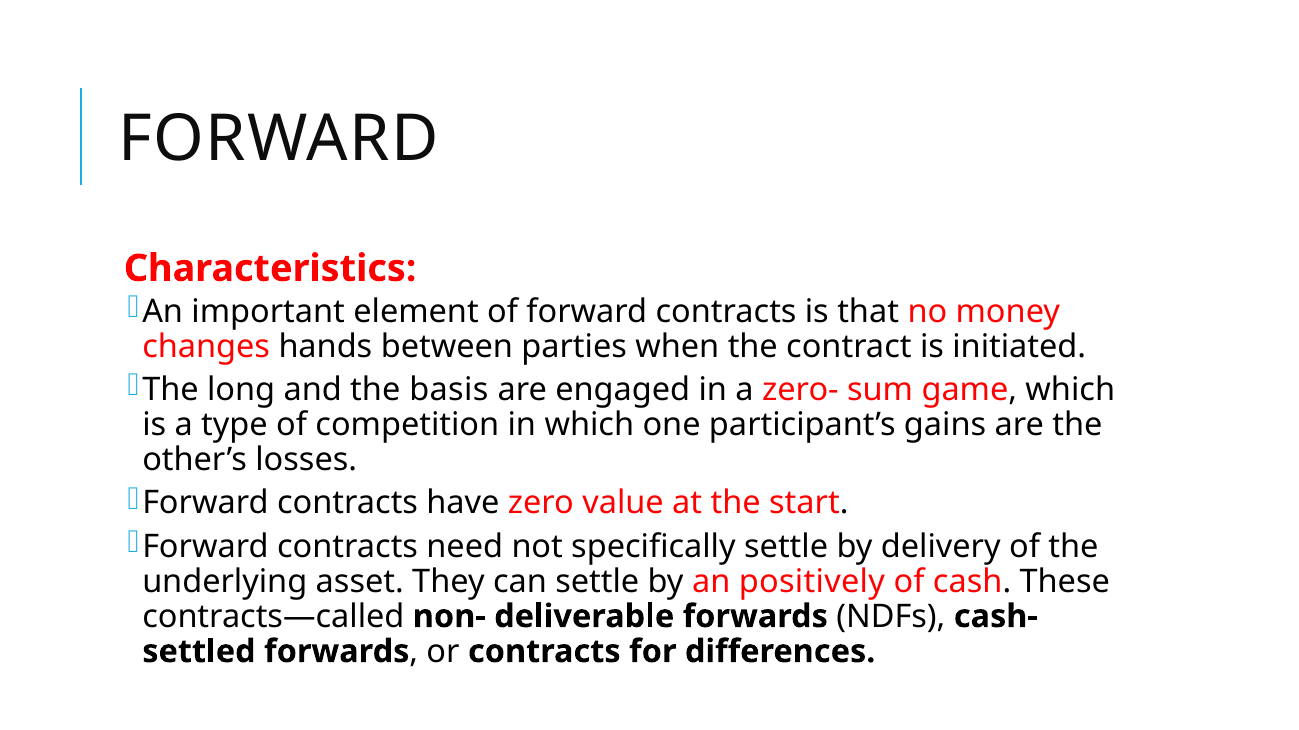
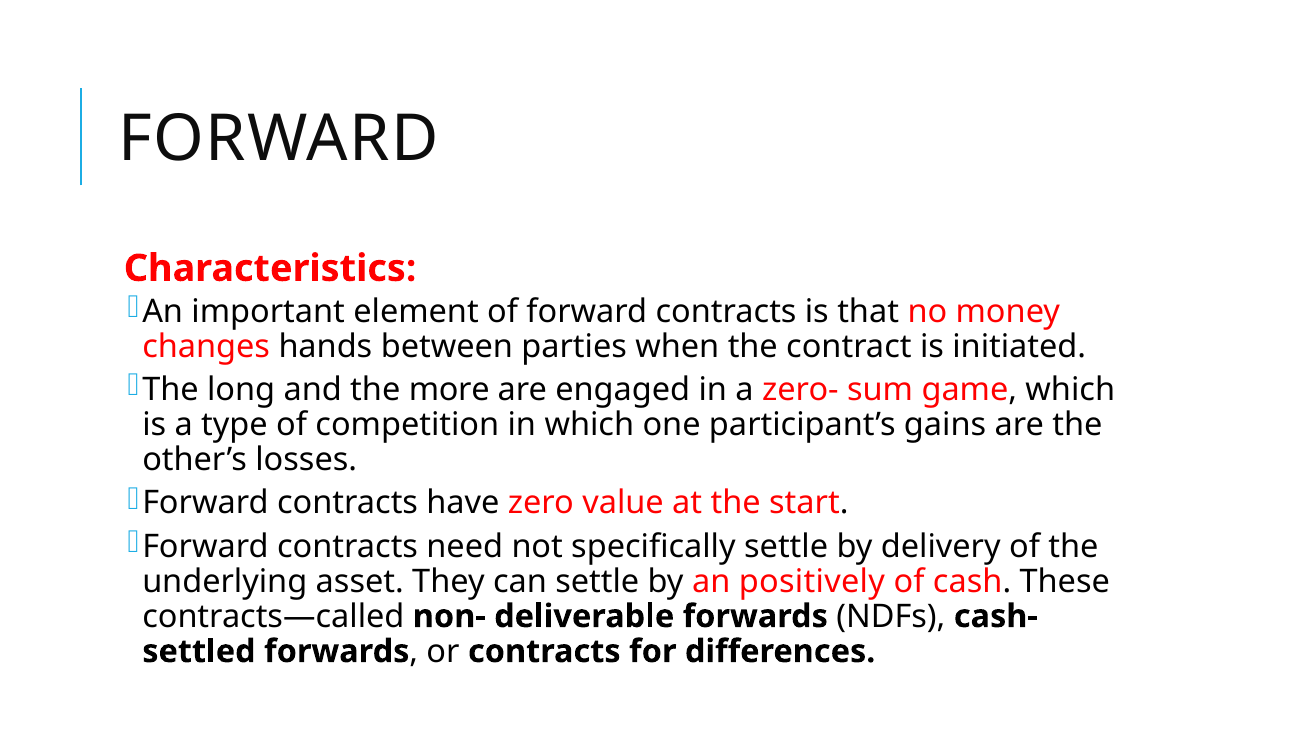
basis: basis -> more (449, 390)
